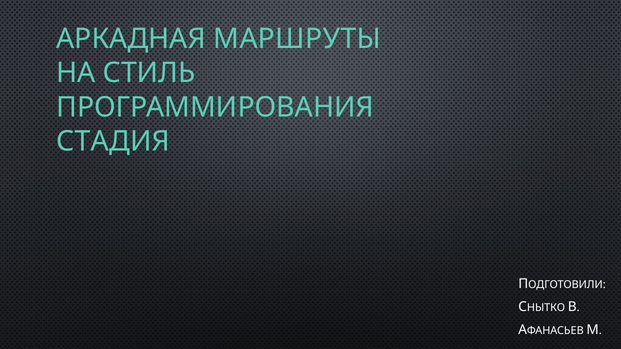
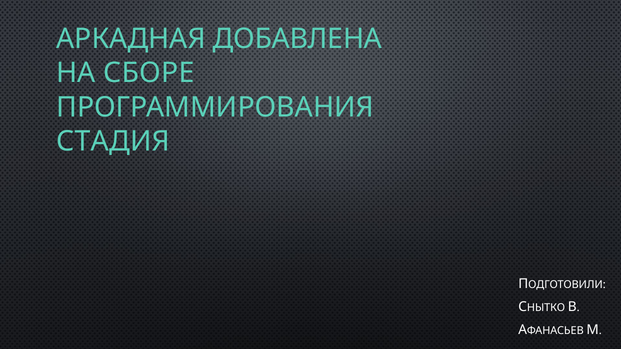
МАРШРУТЫ: МАРШРУТЫ -> ДОБАВЛЕНА (297, 39)
СТИЛЬ: СТИЛЬ -> СБОРЕ (149, 73)
